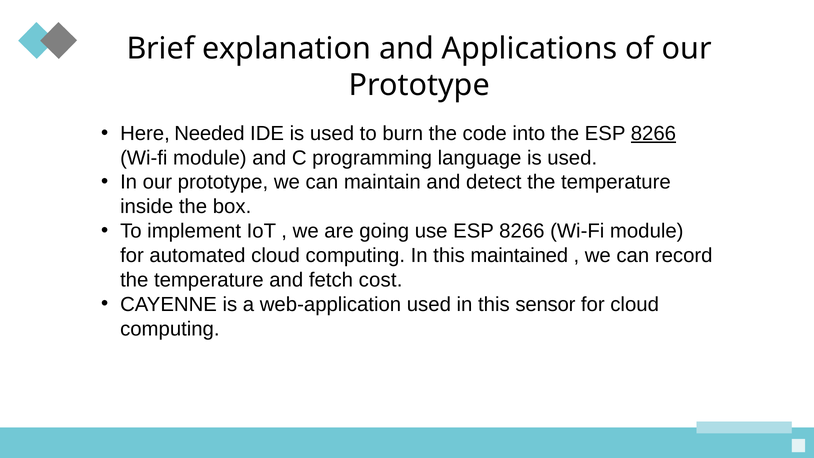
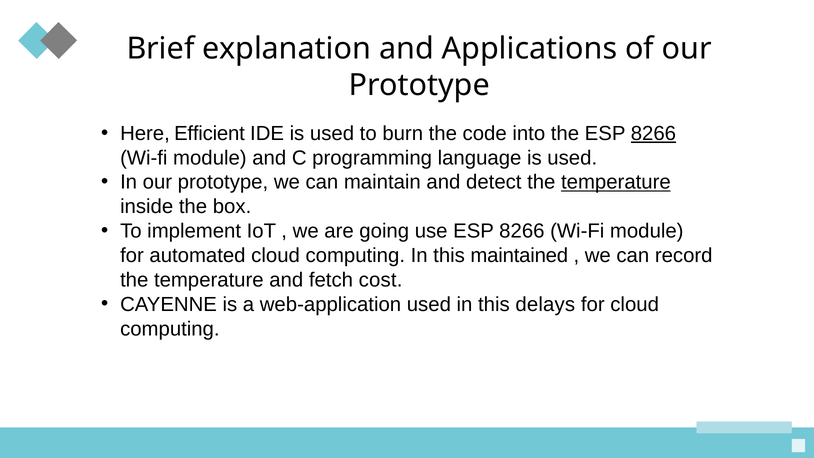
Needed: Needed -> Efficient (209, 133)
temperature underline: none -> present (616, 182)
sensor: sensor -> delays (545, 304)
